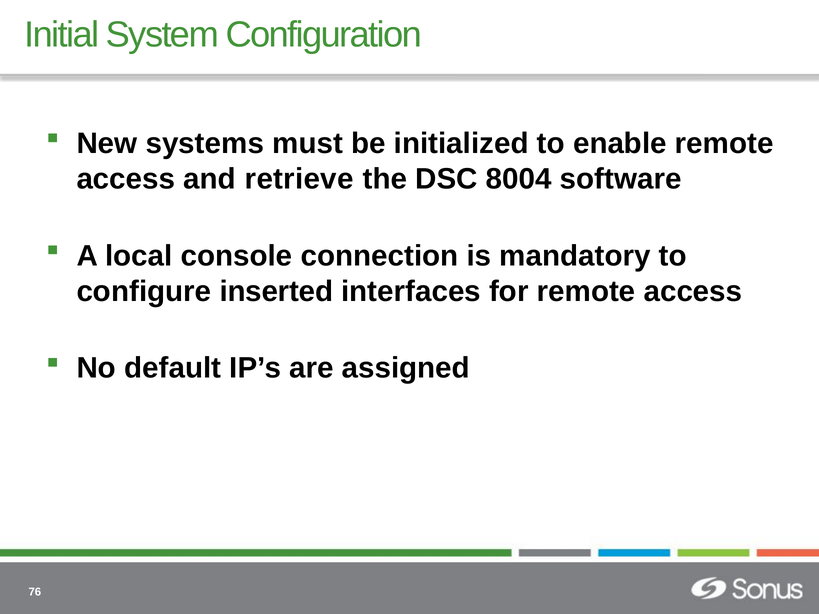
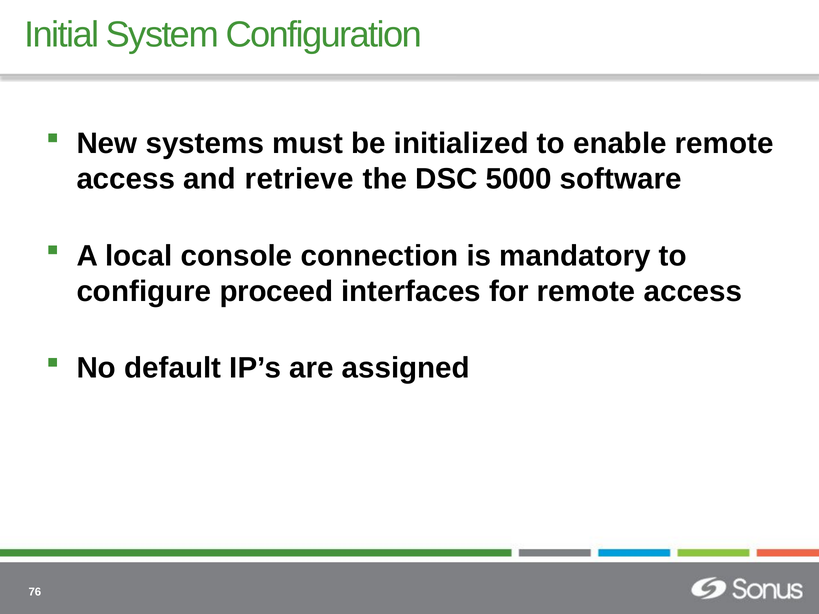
8004: 8004 -> 5000 (519, 179)
inserted: inserted -> proceed (276, 291)
